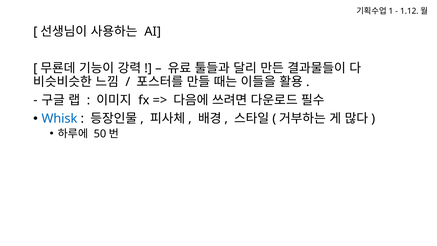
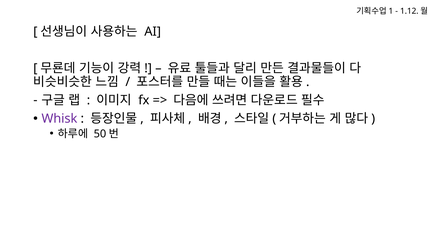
Whisk colour: blue -> purple (59, 119)
